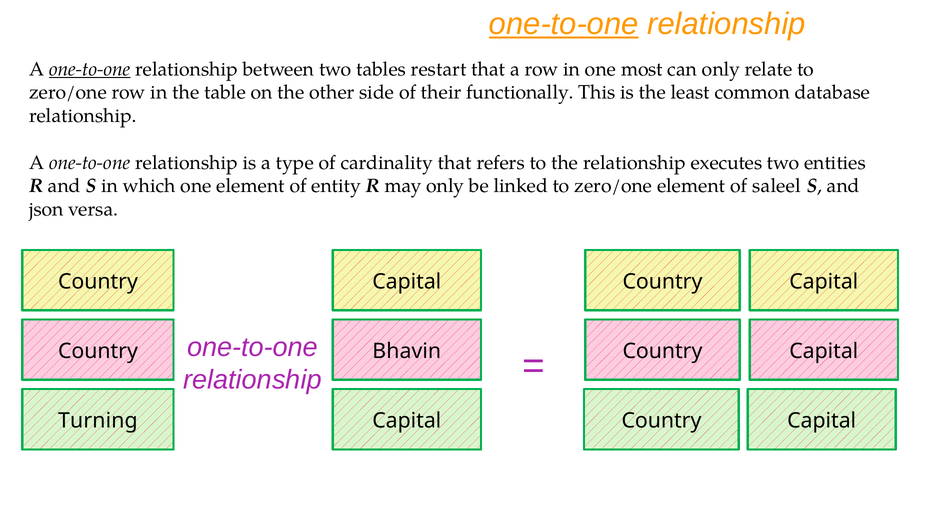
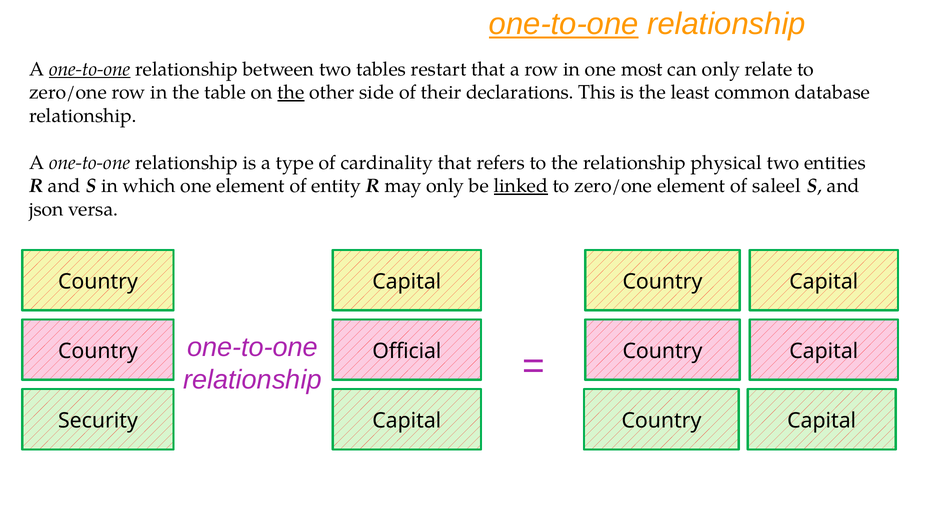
the underline: none -> present (291, 92)
functionally: functionally -> declarations (520, 92)
executes: executes -> physical (726, 162)
linked underline: none -> present (521, 186)
Bhavin: Bhavin -> Official (407, 351)
Turning: Turning -> Security (98, 420)
